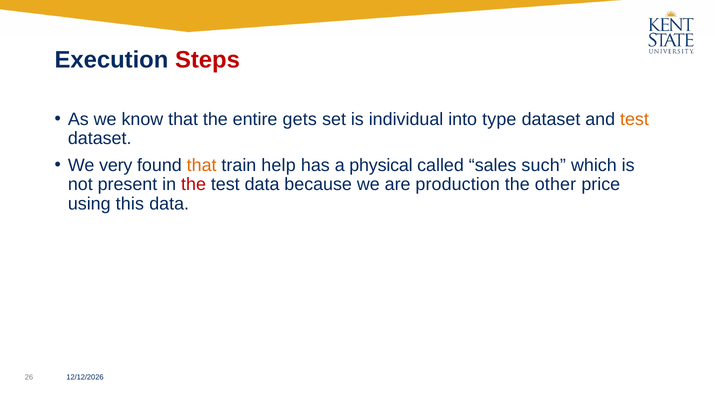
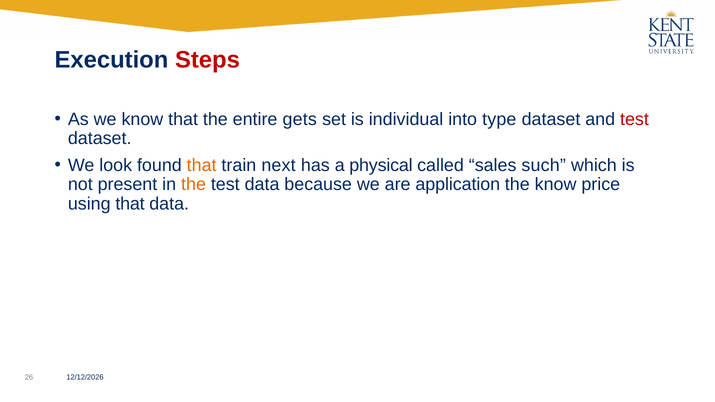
test colour: orange -> red (634, 119)
very: very -> look (116, 165)
help: help -> next (279, 165)
the colour: red -> orange (194, 185)
production: production -> application (458, 185)
the other: other -> know (556, 185)
using this: this -> that (130, 204)
